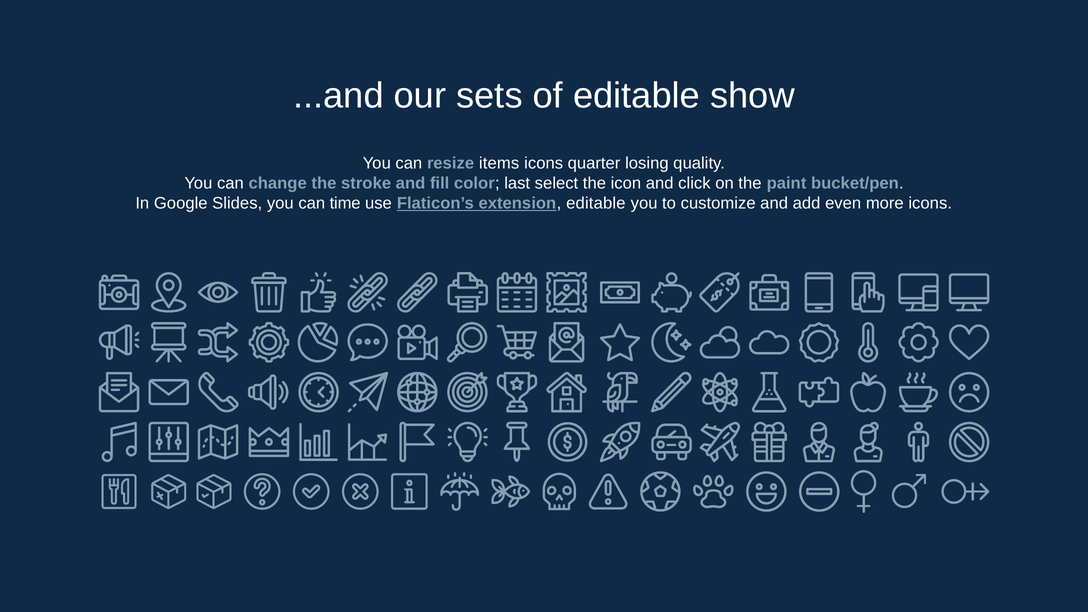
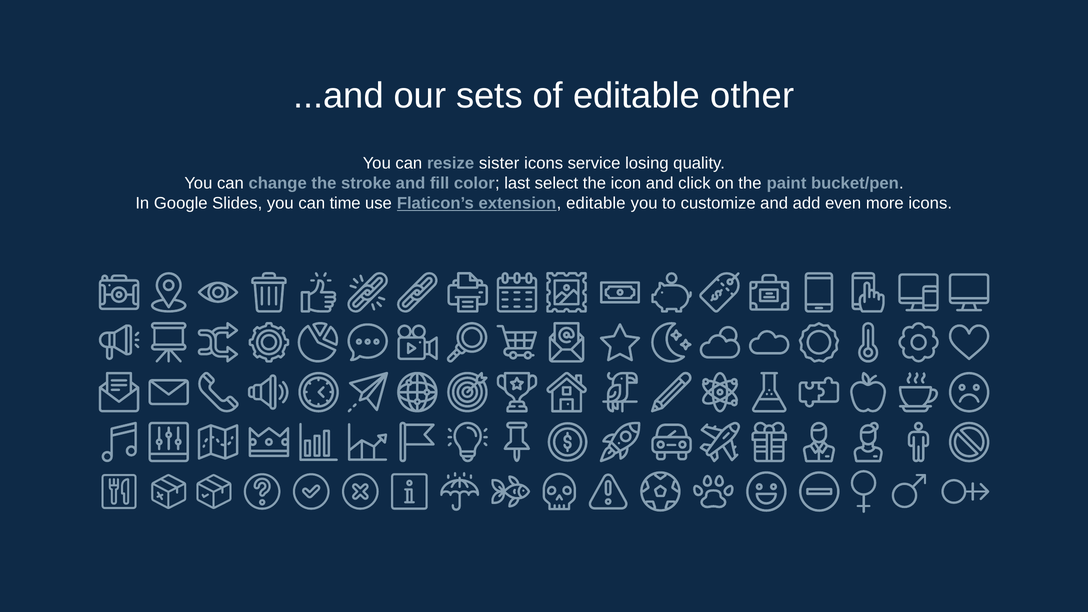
show: show -> other (752, 96)
items: items -> sister (499, 163)
quarter: quarter -> service (594, 163)
